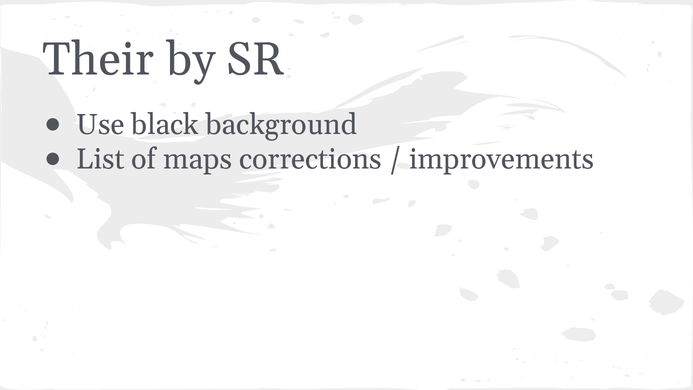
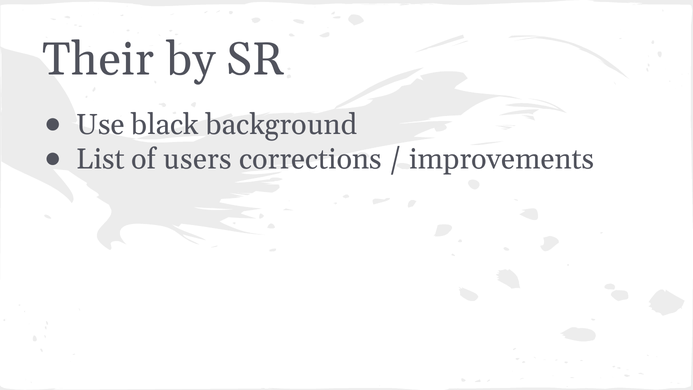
maps: maps -> users (198, 159)
